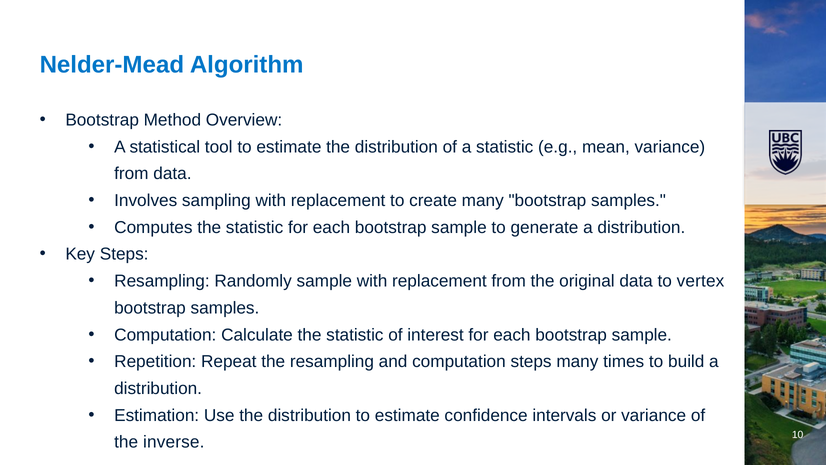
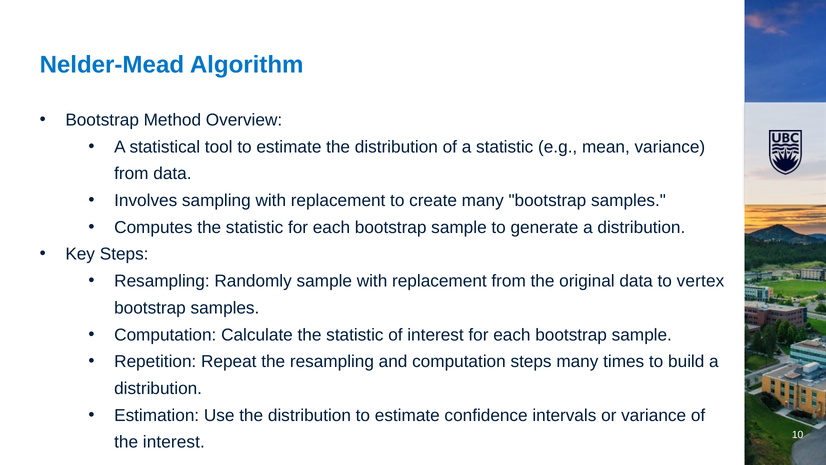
the inverse: inverse -> interest (174, 442)
